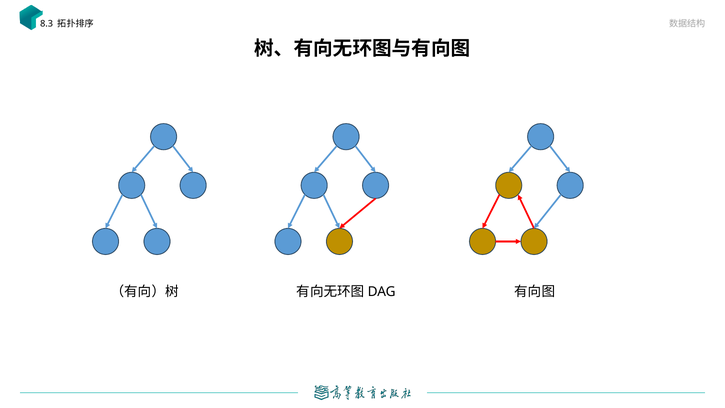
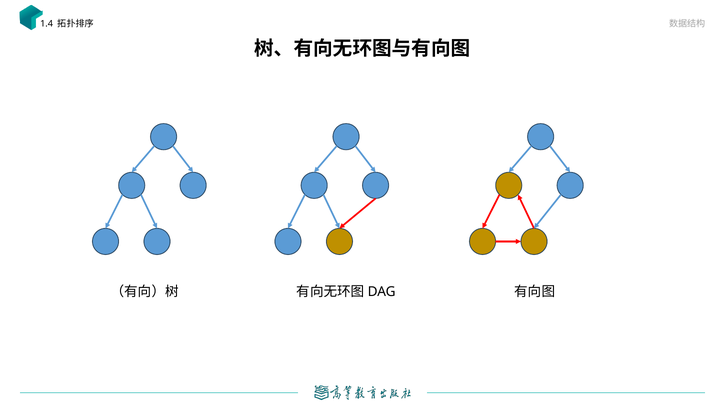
8.3: 8.3 -> 1.4 (47, 24)
